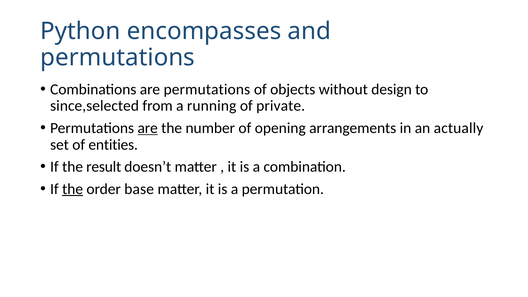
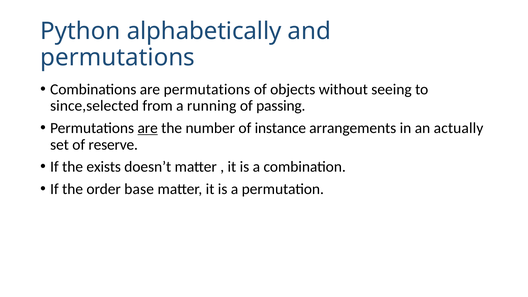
encompasses: encompasses -> alphabetically (204, 31)
design: design -> seeing (392, 89)
private: private -> passing (281, 106)
opening: opening -> instance (280, 128)
entities: entities -> reserve (113, 145)
result: result -> exists (104, 167)
the underline: present -> none (73, 189)
